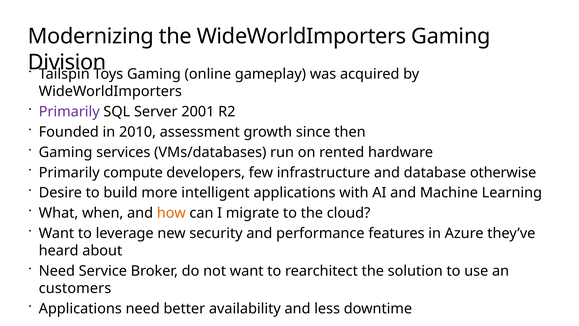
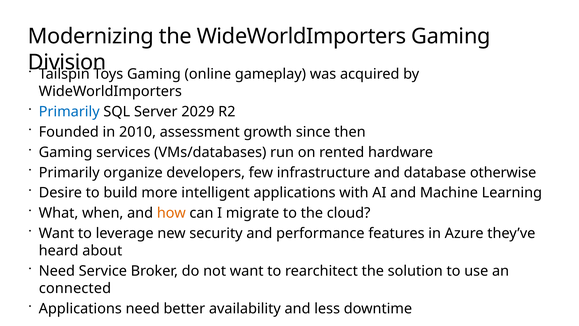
Primarily colour: purple -> blue (69, 112)
2001: 2001 -> 2029 (198, 112)
compute: compute -> organize (133, 172)
customers: customers -> connected (75, 288)
